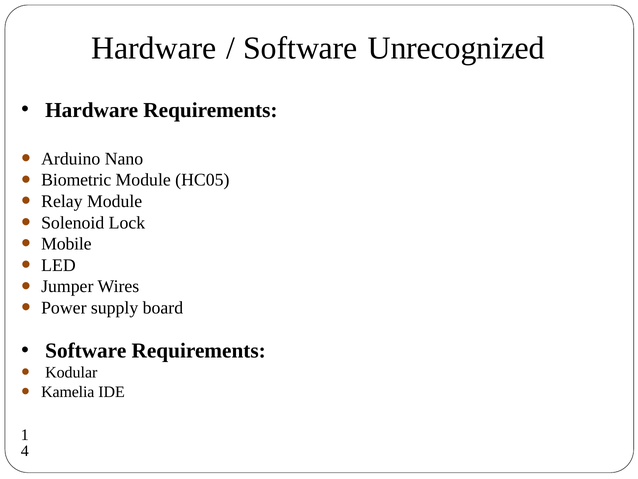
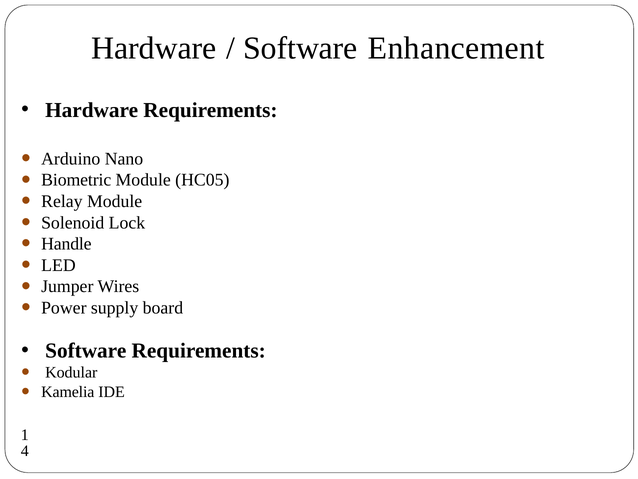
Unrecognized: Unrecognized -> Enhancement (456, 48)
Mobile: Mobile -> Handle (66, 244)
